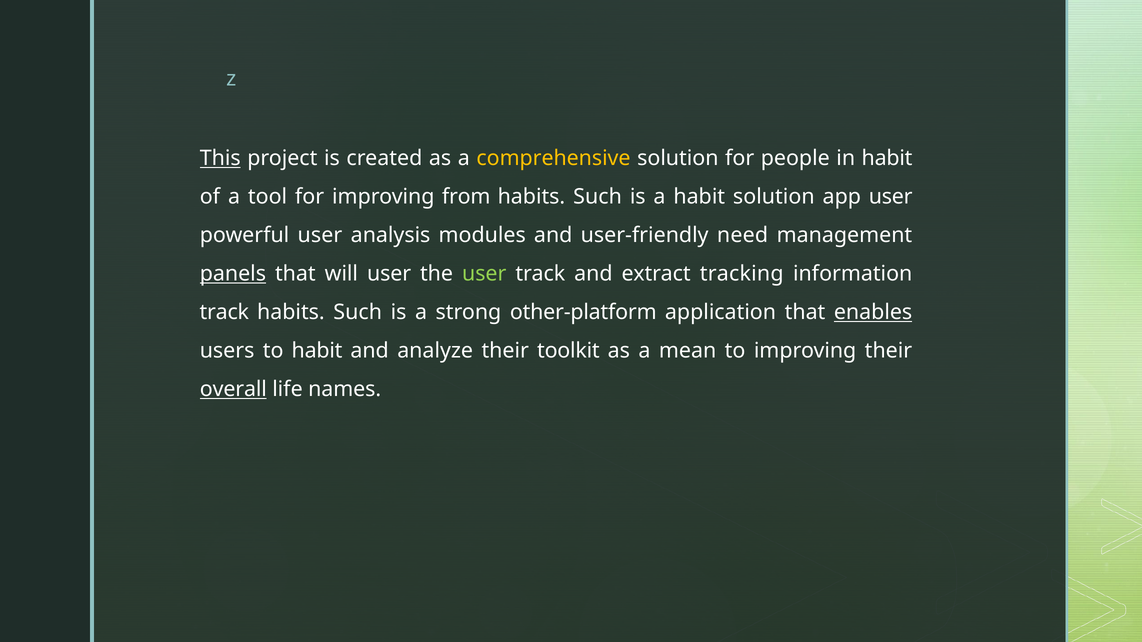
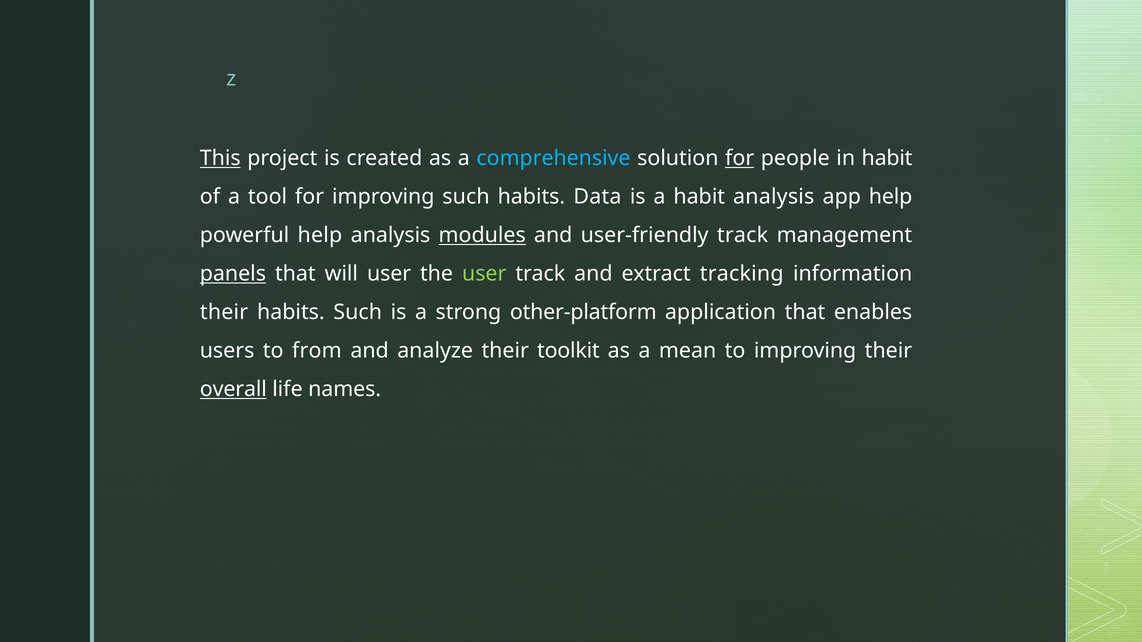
comprehensive colour: yellow -> light blue (554, 158)
for underline: none -> present (740, 158)
improving from: from -> such (466, 197)
Such: Such -> Data (597, 197)
habit solution: solution -> analysis (774, 197)
app user: user -> help (891, 197)
powerful user: user -> help (320, 235)
modules underline: none -> present (482, 235)
user-friendly need: need -> track (743, 235)
track: track -> their (224, 312)
enables underline: present -> none (873, 312)
to habit: habit -> from (317, 351)
